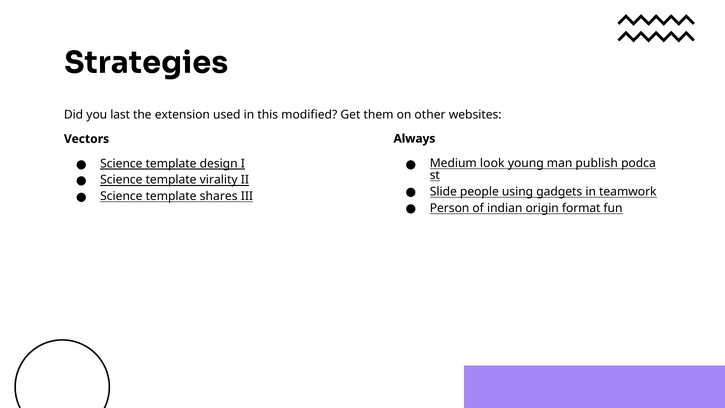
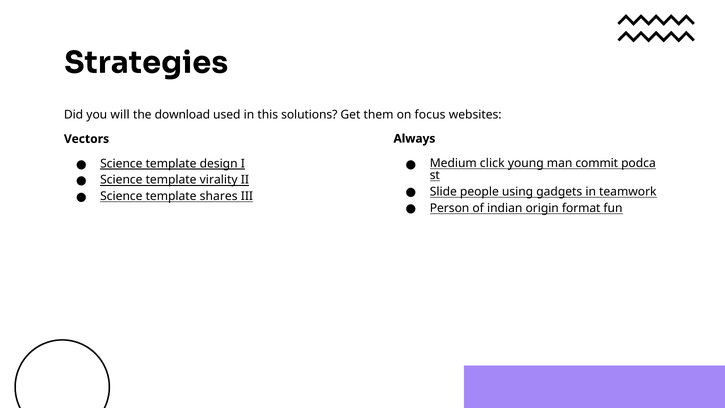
last: last -> will (120, 115)
extension: extension -> download (182, 115)
modified: modified -> solutions (309, 115)
other: other -> focus (430, 115)
look: look -> click (492, 163)
publish: publish -> commit (597, 163)
